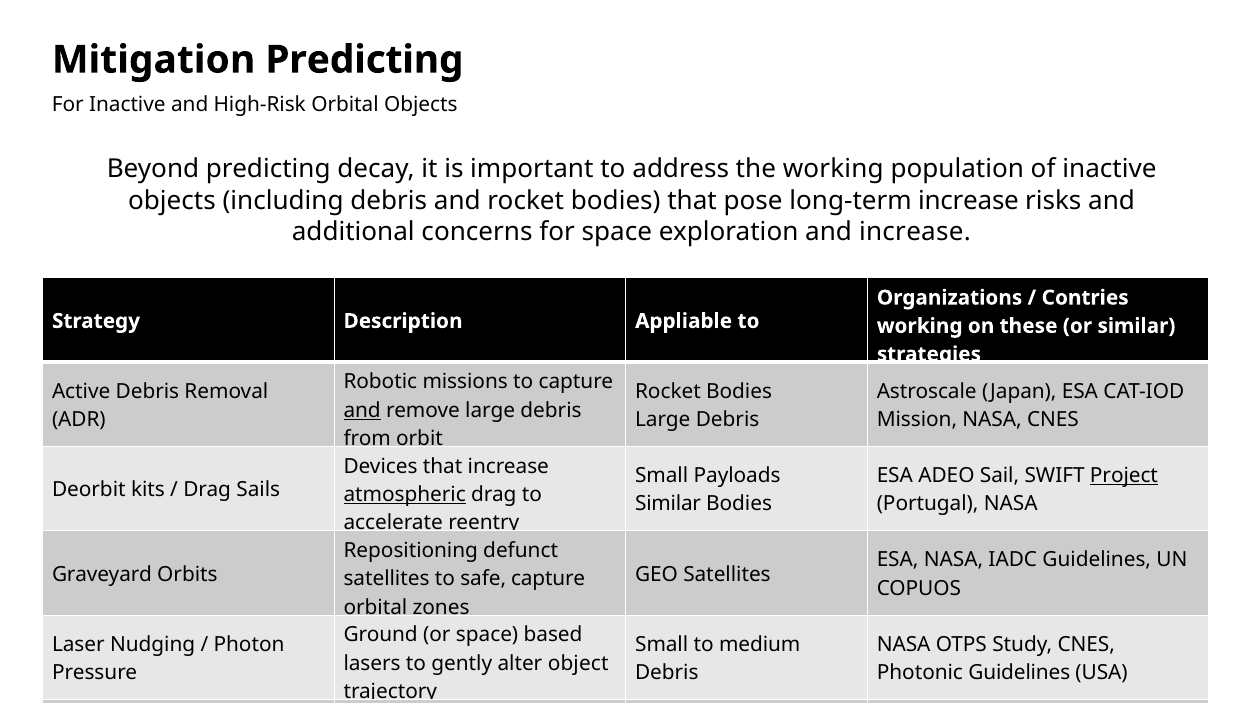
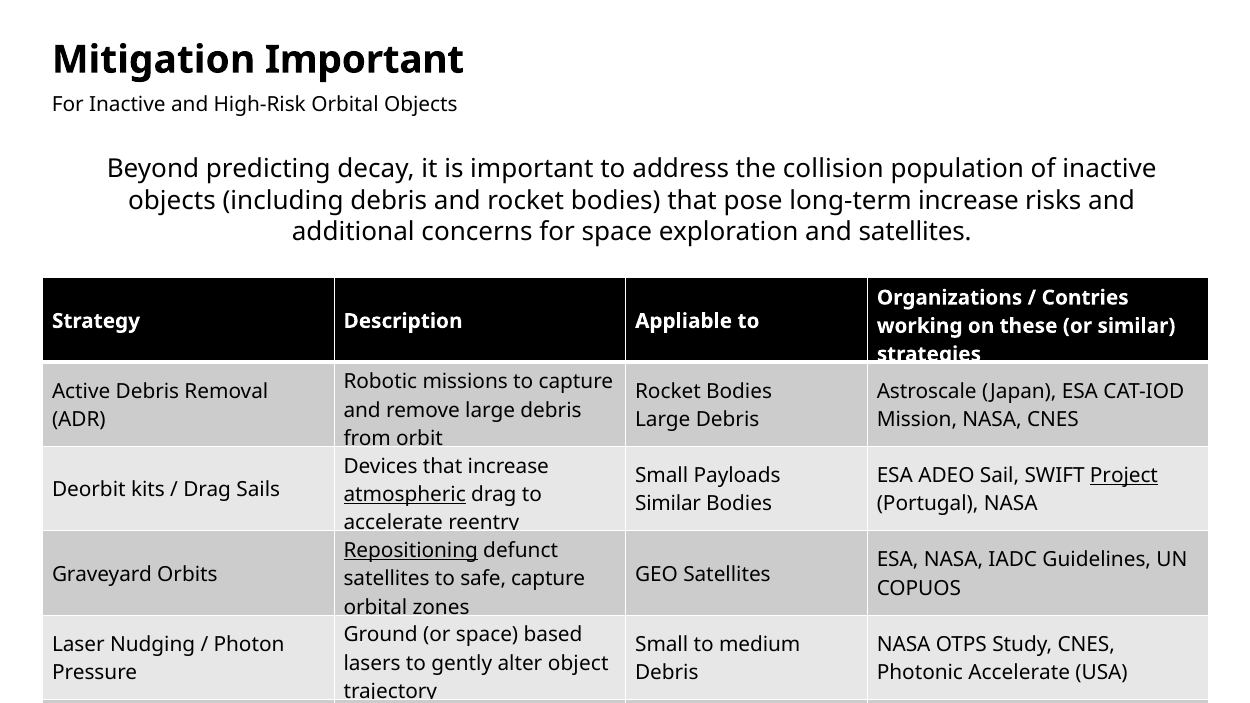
Mitigation Predicting: Predicting -> Important (365, 60)
the working: working -> collision (833, 169)
and increase: increase -> satellites (915, 232)
and underline: present -> none (362, 410)
Repositioning underline: none -> present (411, 551)
Photonic Guidelines: Guidelines -> Accelerate (1019, 673)
